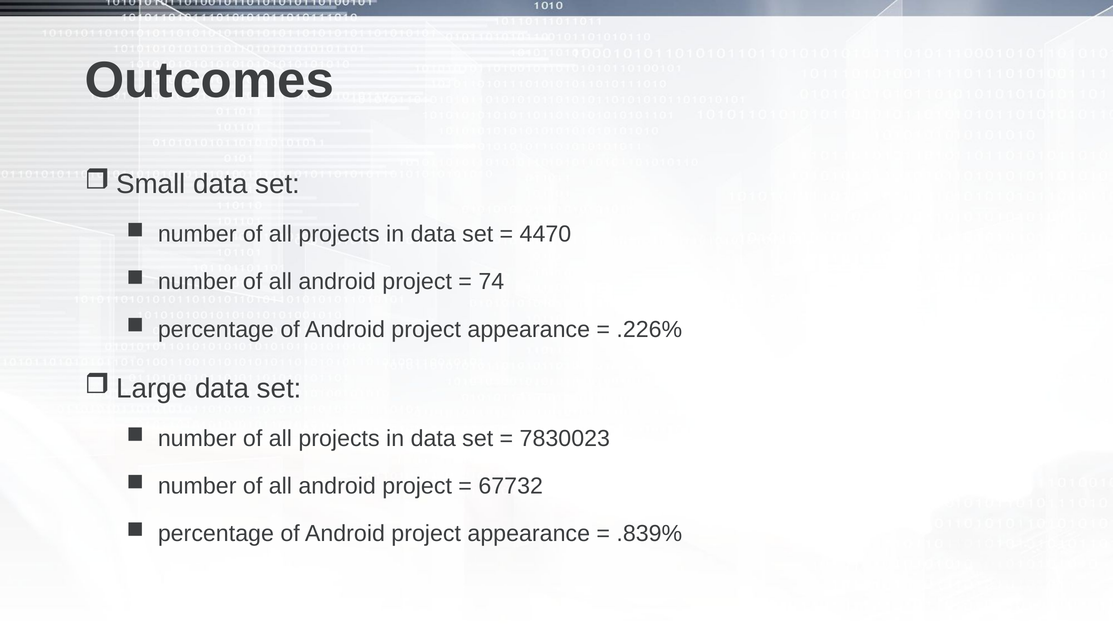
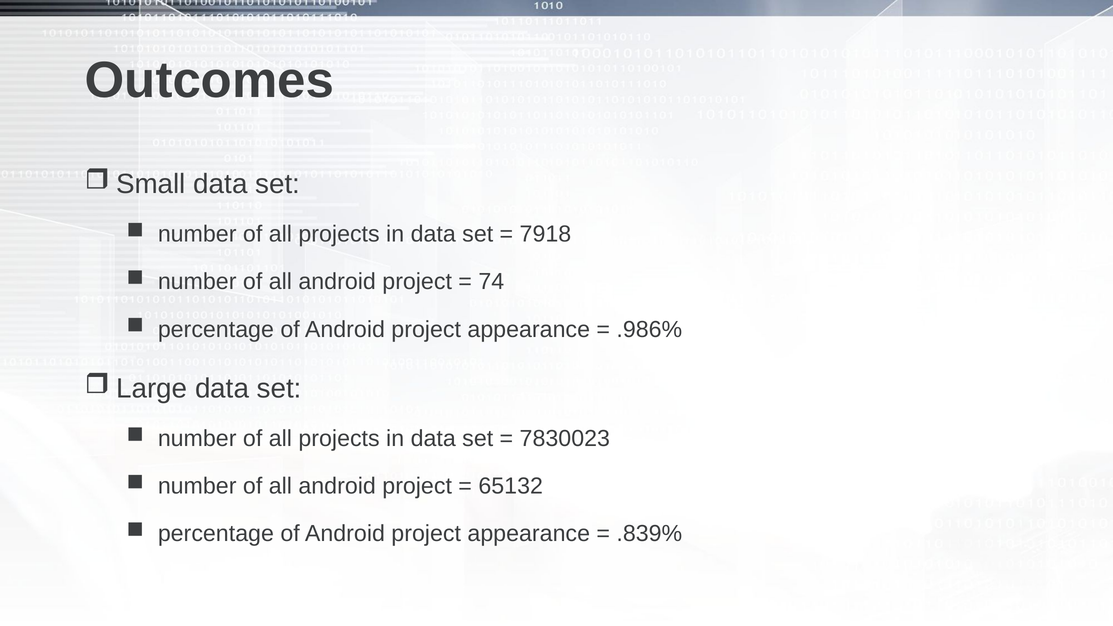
4470: 4470 -> 7918 (545, 234)
.226%: .226% -> .986% (649, 329)
67732: 67732 -> 65132 (511, 486)
